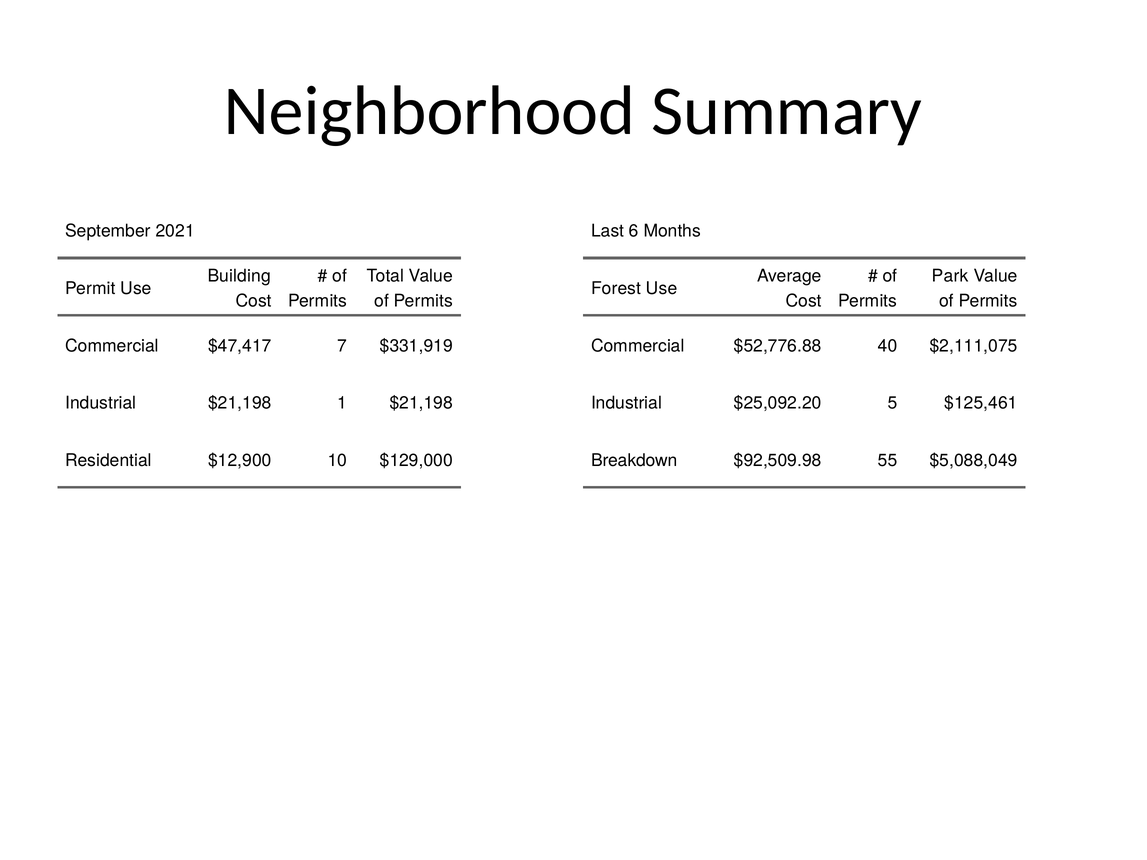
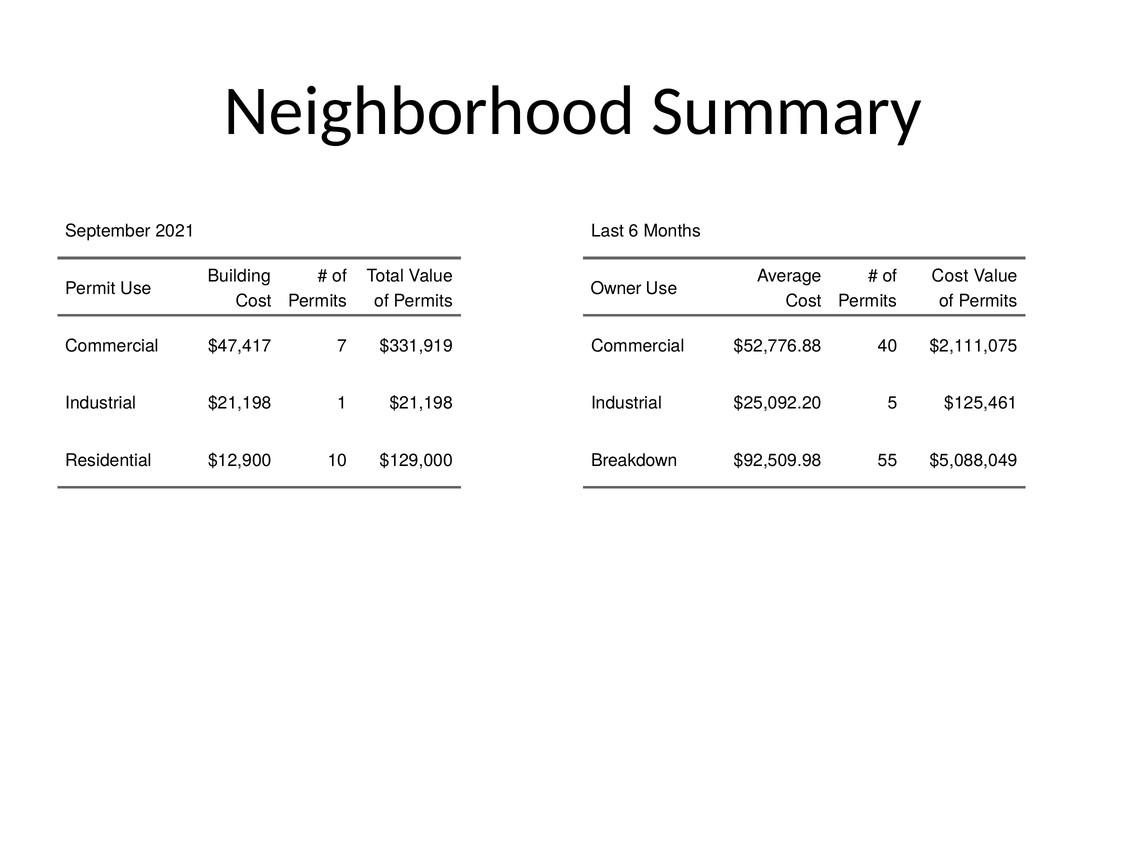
Park: Park -> Cost (950, 276)
Forest: Forest -> Owner (616, 289)
